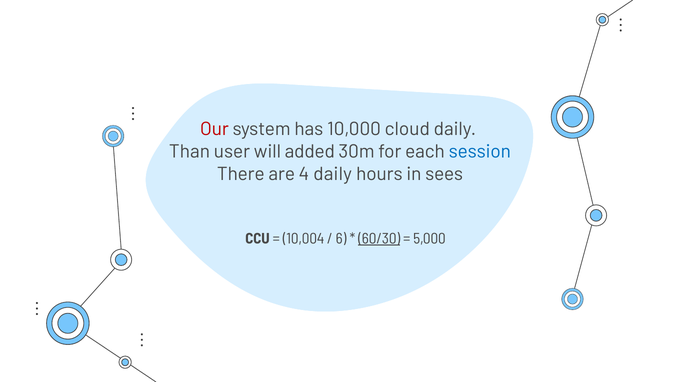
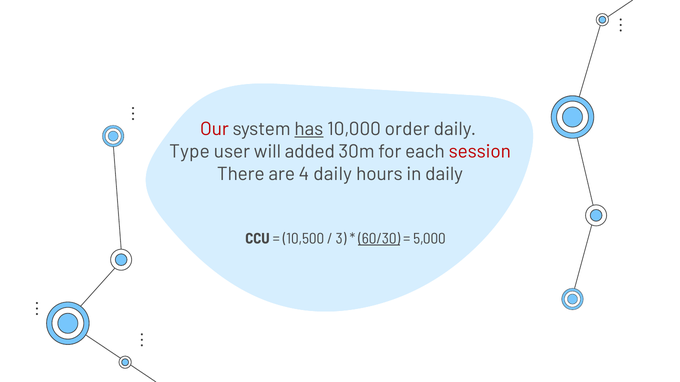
has underline: none -> present (309, 129)
cloud: cloud -> order (407, 129)
Than: Than -> Type (189, 152)
session colour: blue -> red (480, 152)
in sees: sees -> daily (444, 174)
10,004: 10,004 -> 10,500 (304, 239)
6: 6 -> 3 (341, 239)
